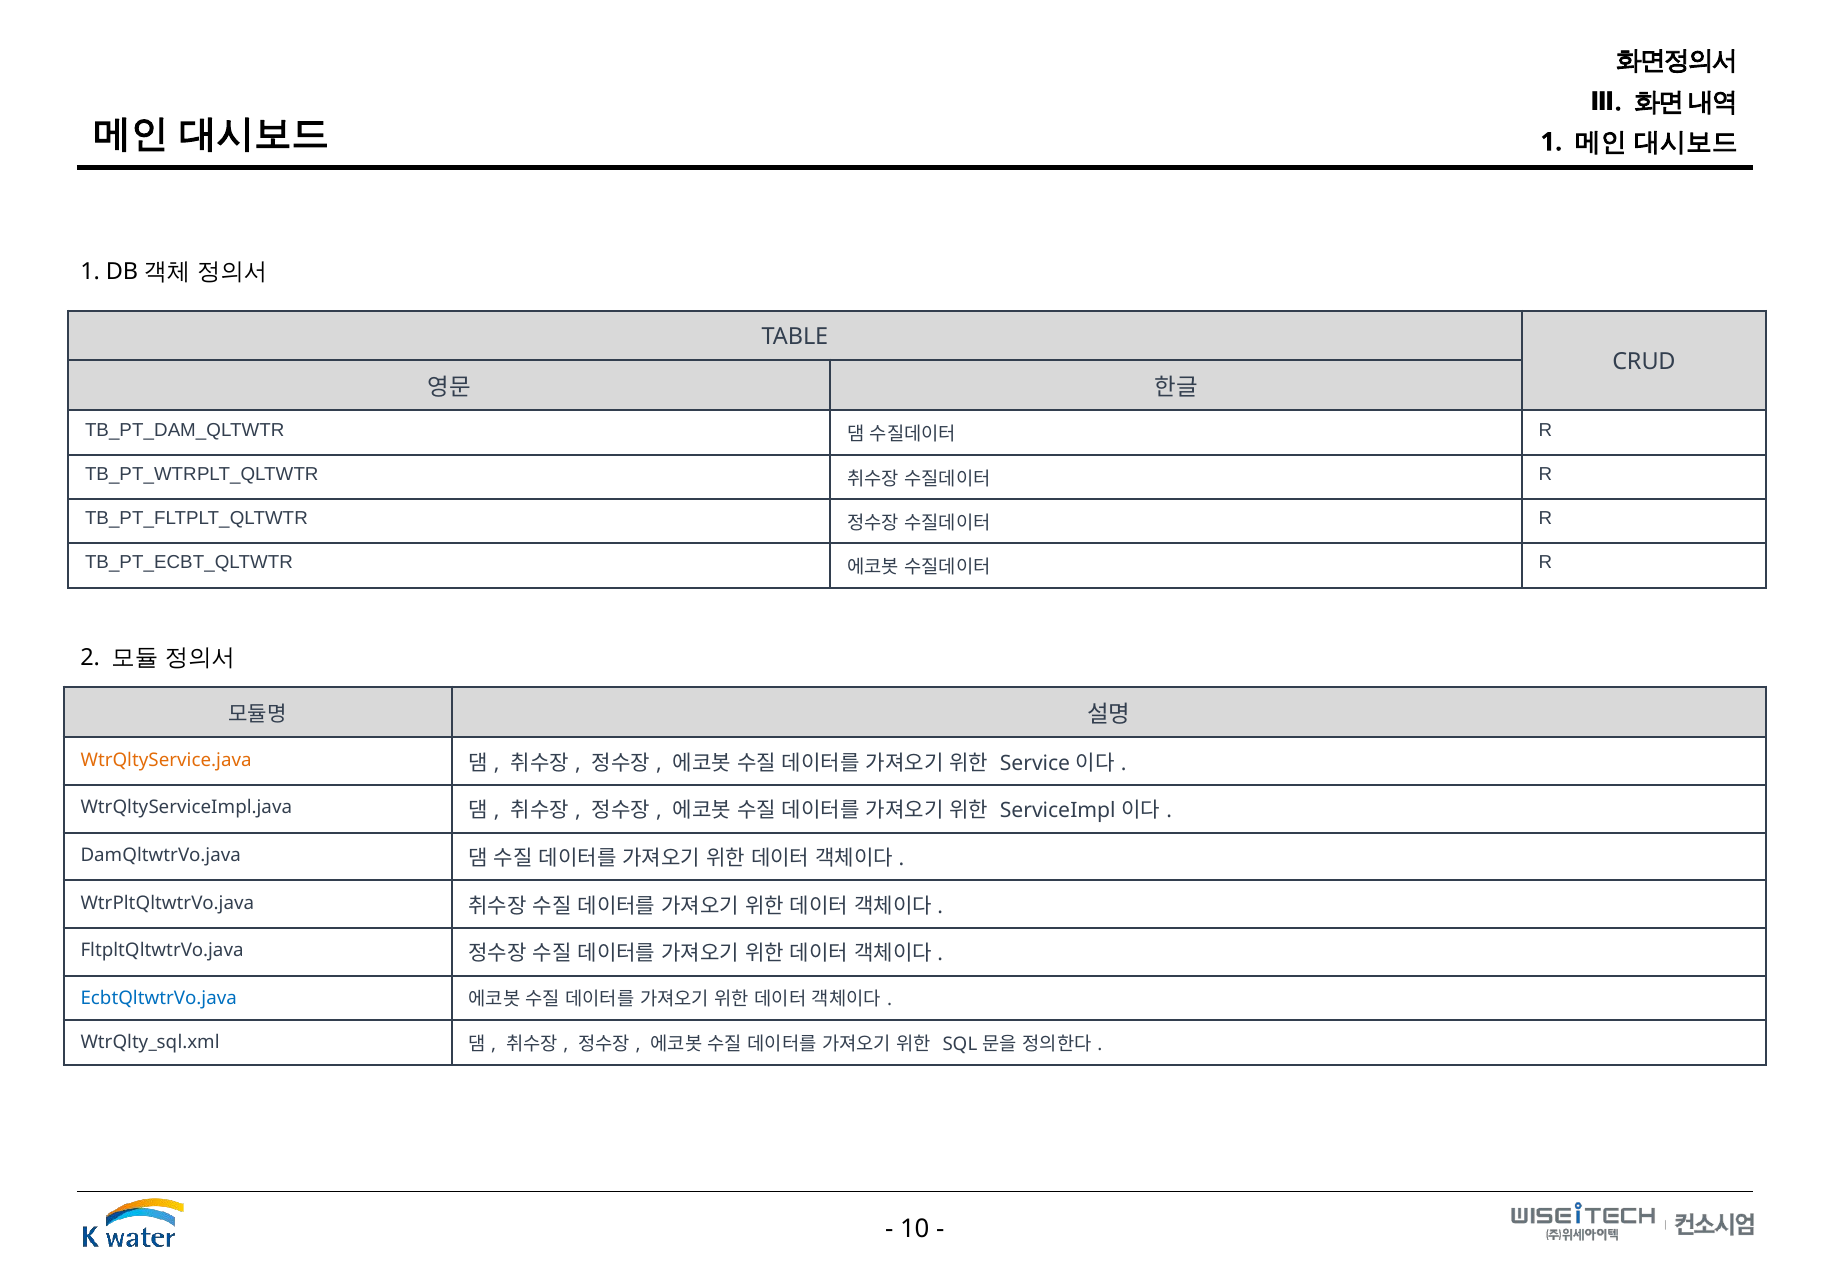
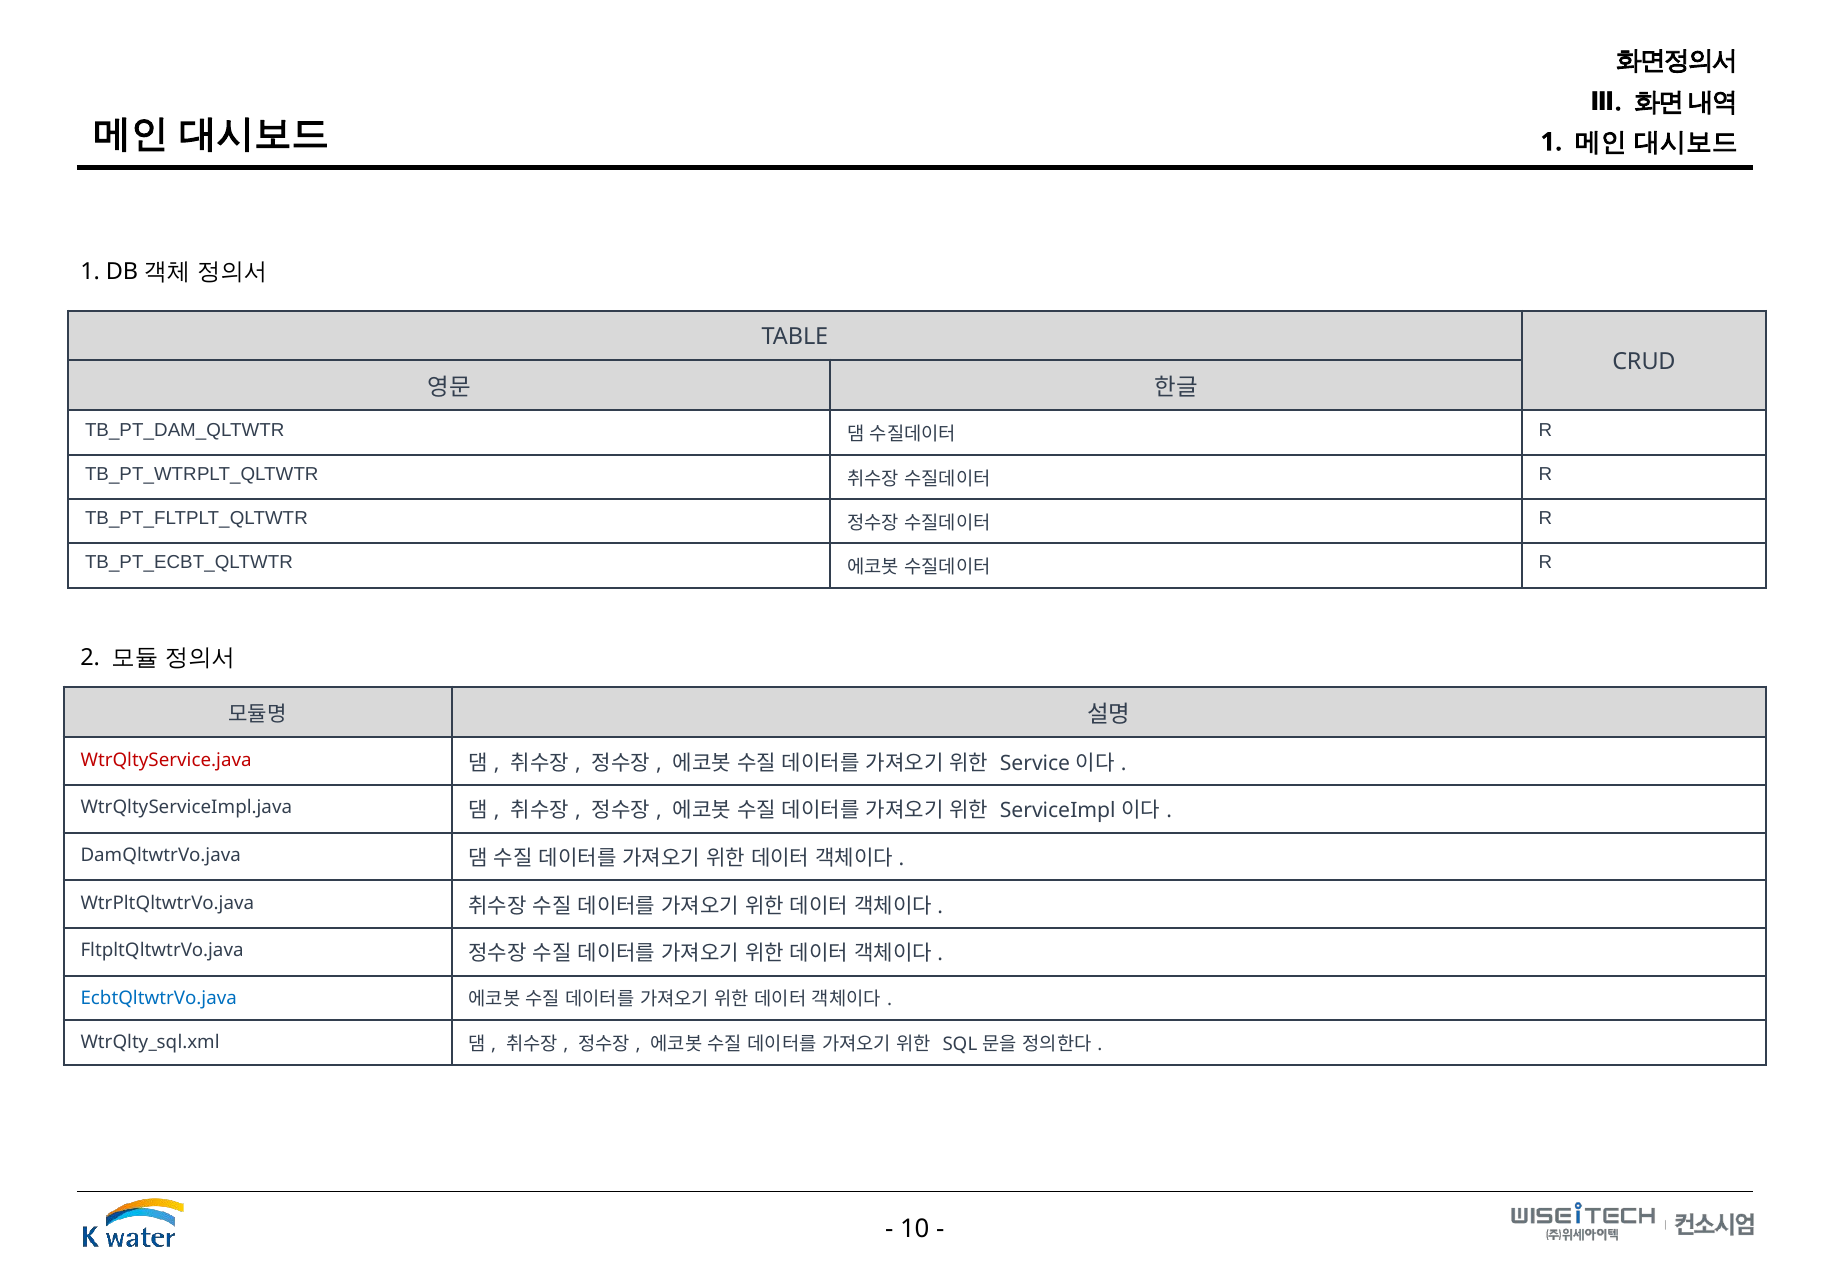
WtrQltyService.java colour: orange -> red (166, 760)
